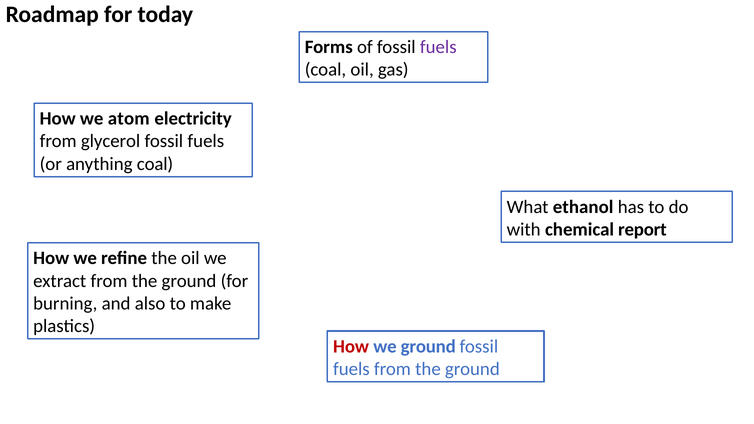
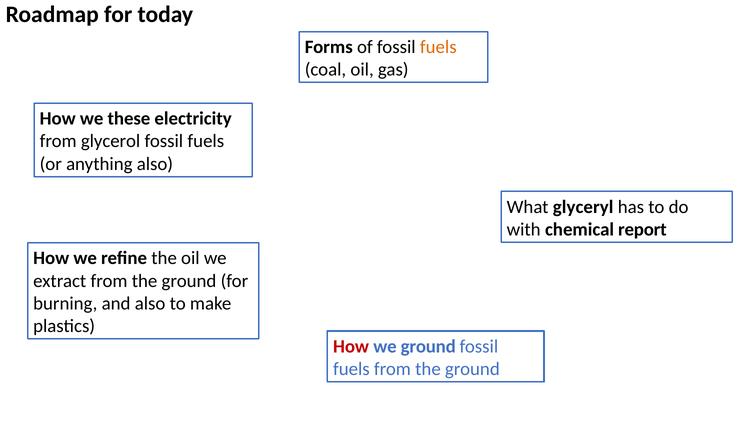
fuels colour: purple -> orange (438, 47)
atom: atom -> these (129, 119)
anything coal: coal -> also (155, 164)
ethanol: ethanol -> glyceryl (583, 207)
